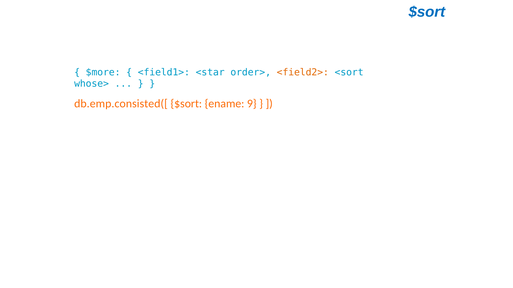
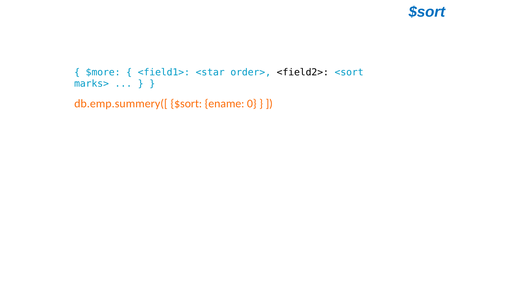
<field2> colour: orange -> black (303, 72)
whose>: whose> -> marks> (92, 84)
db.emp.consisted([: db.emp.consisted([ -> db.emp.summery([ (121, 104)
9: 9 -> 0 (252, 104)
